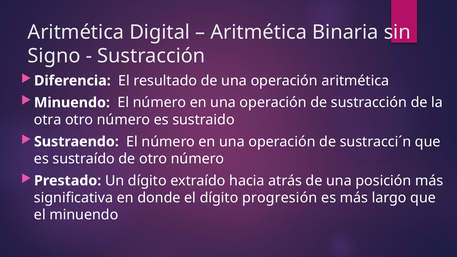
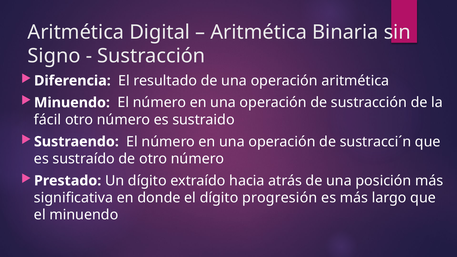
otra: otra -> fácil (48, 120)
